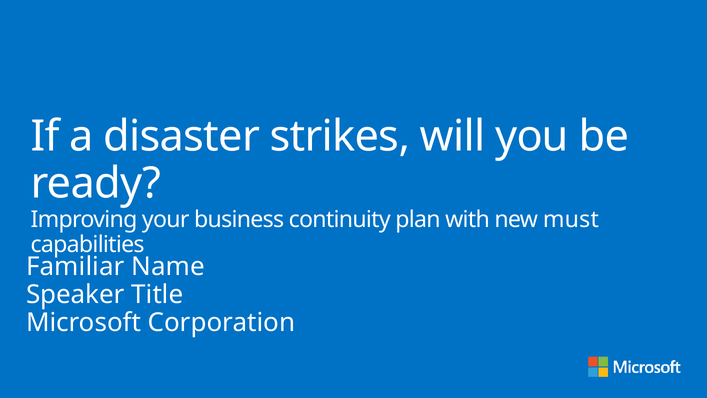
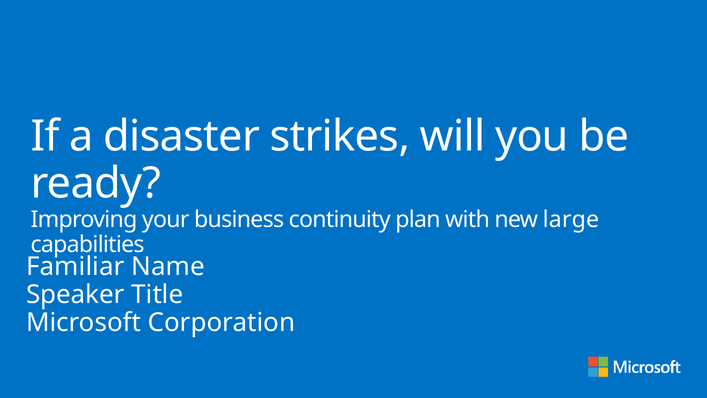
must: must -> large (571, 219)
